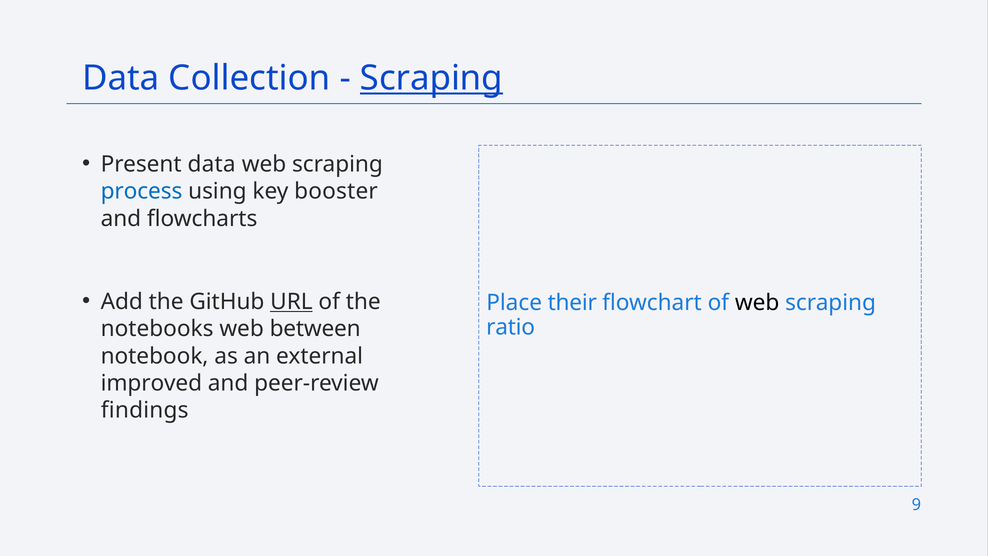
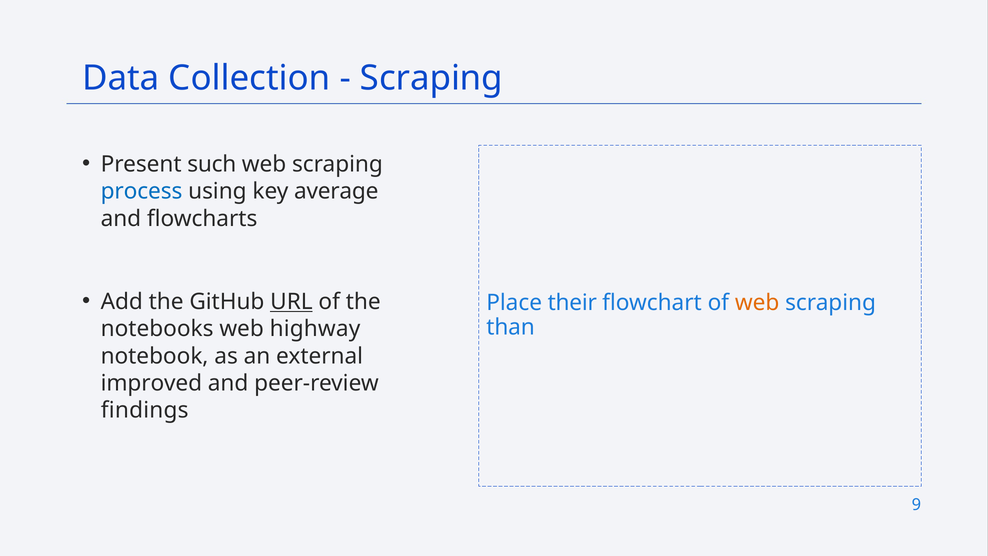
Scraping underline: present -> none (431, 78)
Present data: data -> such (212, 164)
booster: booster -> average (336, 191)
web colour: black -> orange (757, 303)
ratio: ratio -> than (511, 327)
between: between -> highway (315, 329)
